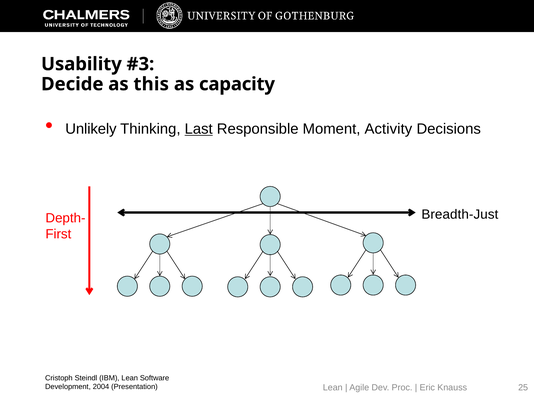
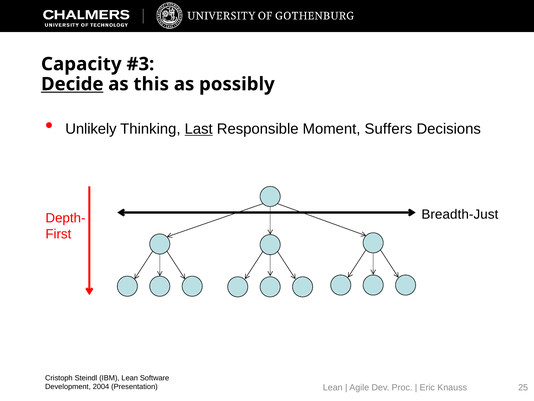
Usability: Usability -> Capacity (81, 64)
Decide underline: none -> present (72, 84)
capacity: capacity -> possibly (237, 84)
Activity: Activity -> Suffers (388, 129)
